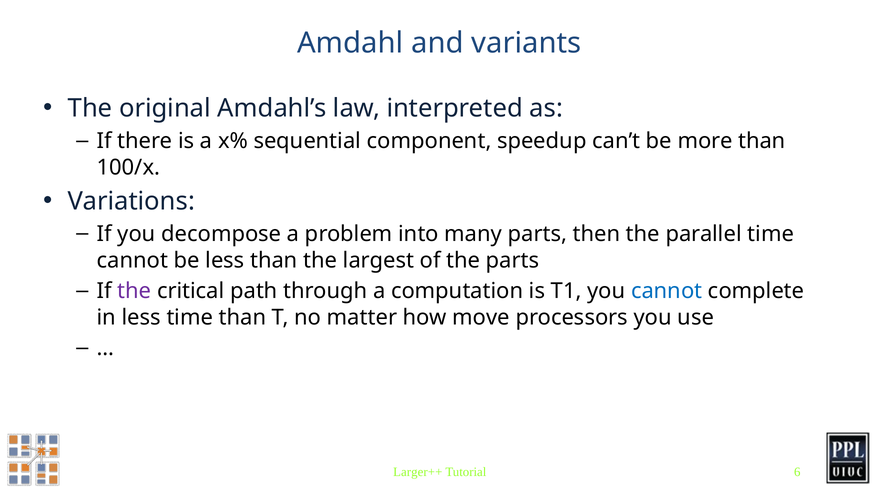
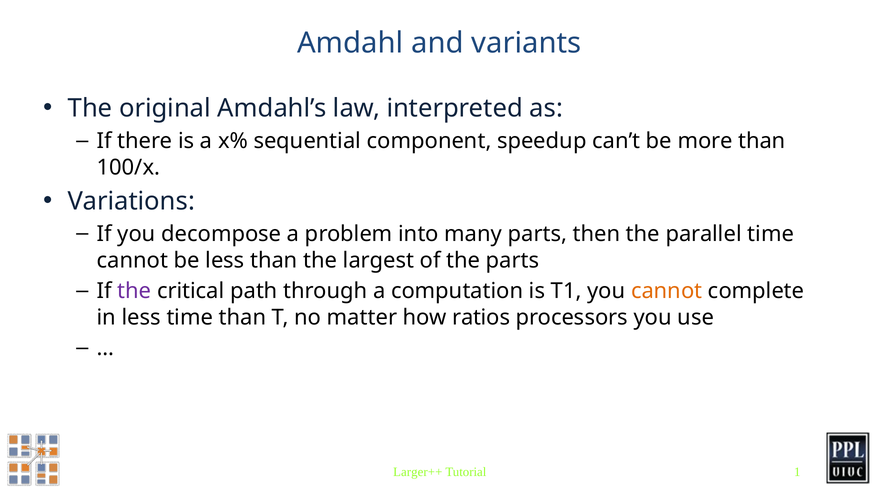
cannot colour: blue -> orange (667, 291)
move: move -> ratios (481, 318)
6: 6 -> 1 (797, 472)
